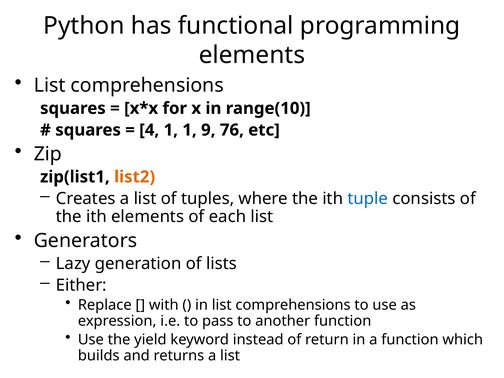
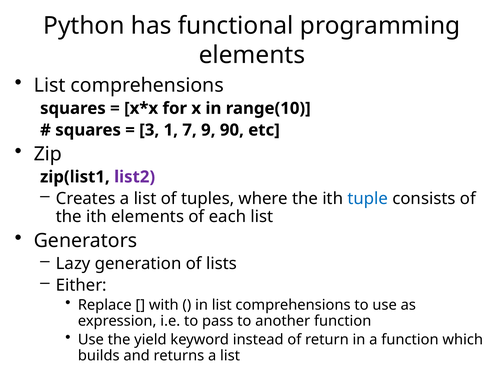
4: 4 -> 3 (149, 130)
1 1: 1 -> 7 (190, 130)
76: 76 -> 90 (232, 130)
list2 colour: orange -> purple (135, 177)
